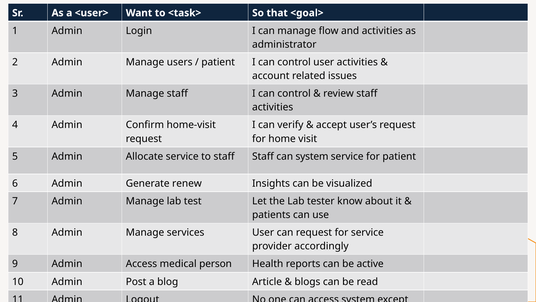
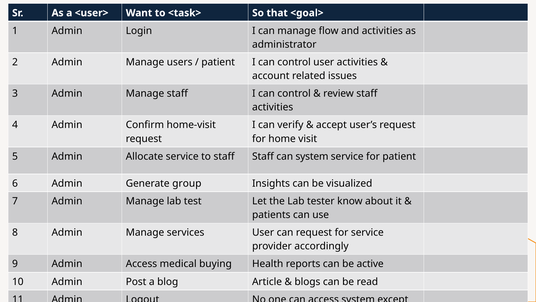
renew: renew -> group (187, 183)
person: person -> buying (215, 264)
